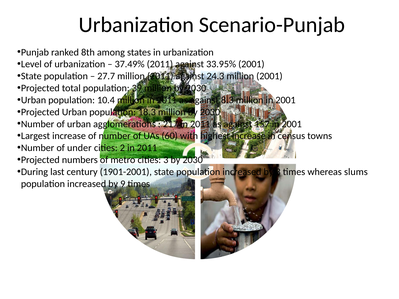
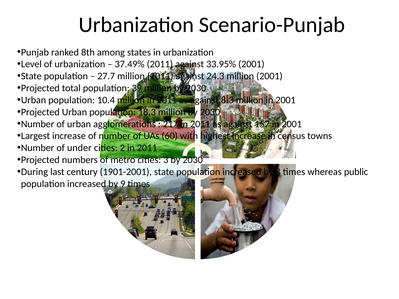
slums: slums -> public (356, 172)
